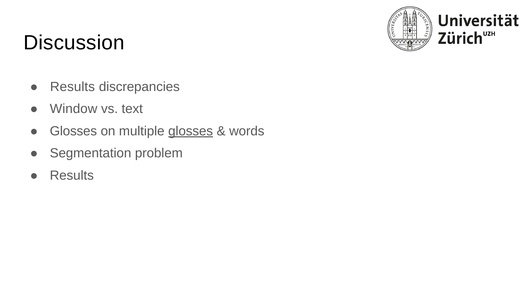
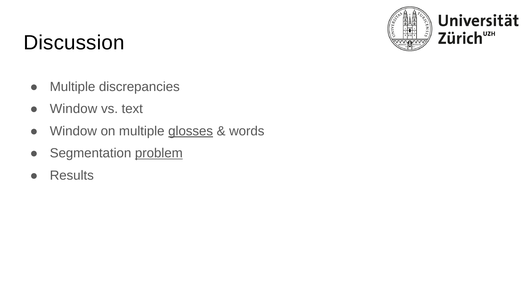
Results: Results -> Multiple (73, 87)
Glosses: Glosses -> Window (73, 131)
problem underline: none -> present (159, 154)
